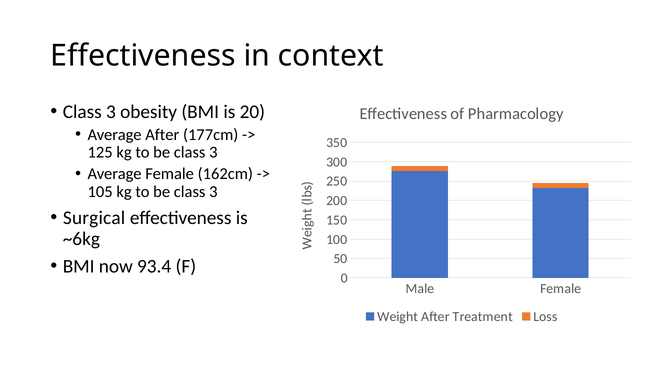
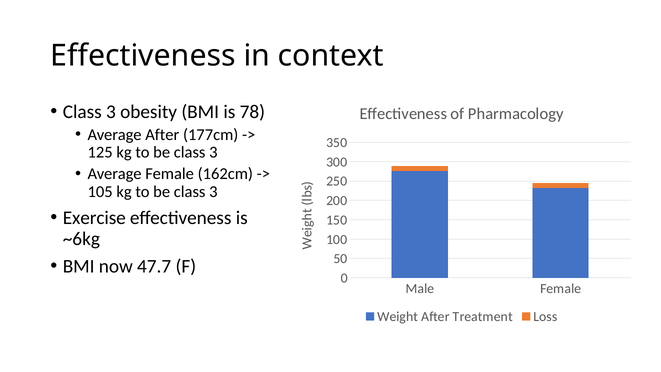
20: 20 -> 78 (252, 112)
Surgical: Surgical -> Exercise (94, 218)
93.4: 93.4 -> 47.7 (154, 266)
